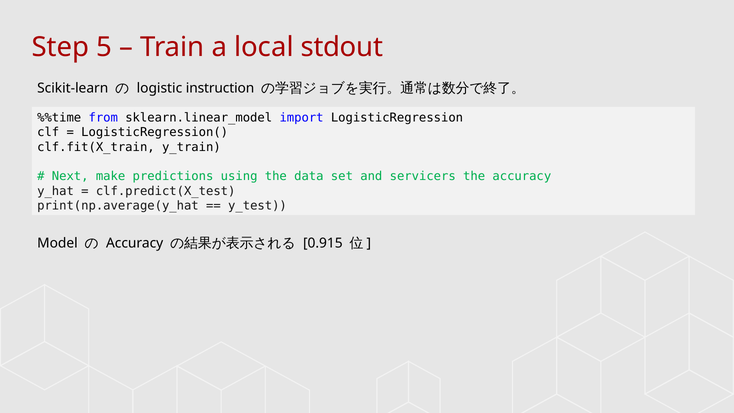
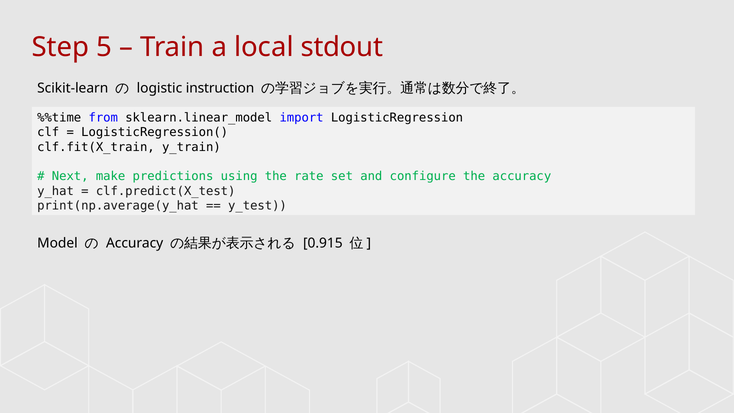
data: data -> rate (309, 176)
servicers: servicers -> configure (423, 176)
